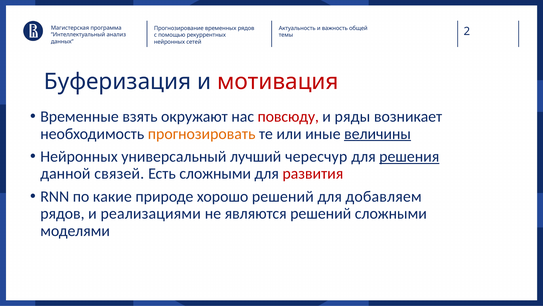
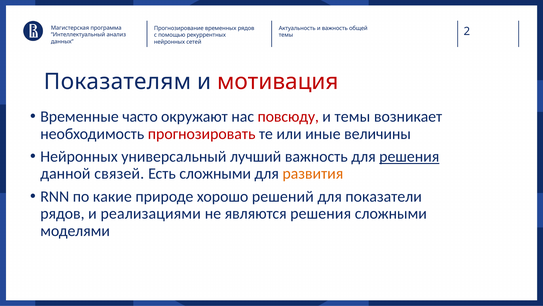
Буферизация: Буферизация -> Показателям (118, 82)
взять: взять -> часто (140, 116)
и ряды: ряды -> темы (352, 116)
прогнозировать colour: orange -> red (202, 134)
величины underline: present -> none (378, 134)
лучший чересчур: чересчур -> важность (316, 156)
развития colour: red -> orange (313, 173)
добавляем: добавляем -> показатели (384, 196)
являются решений: решений -> решения (321, 213)
